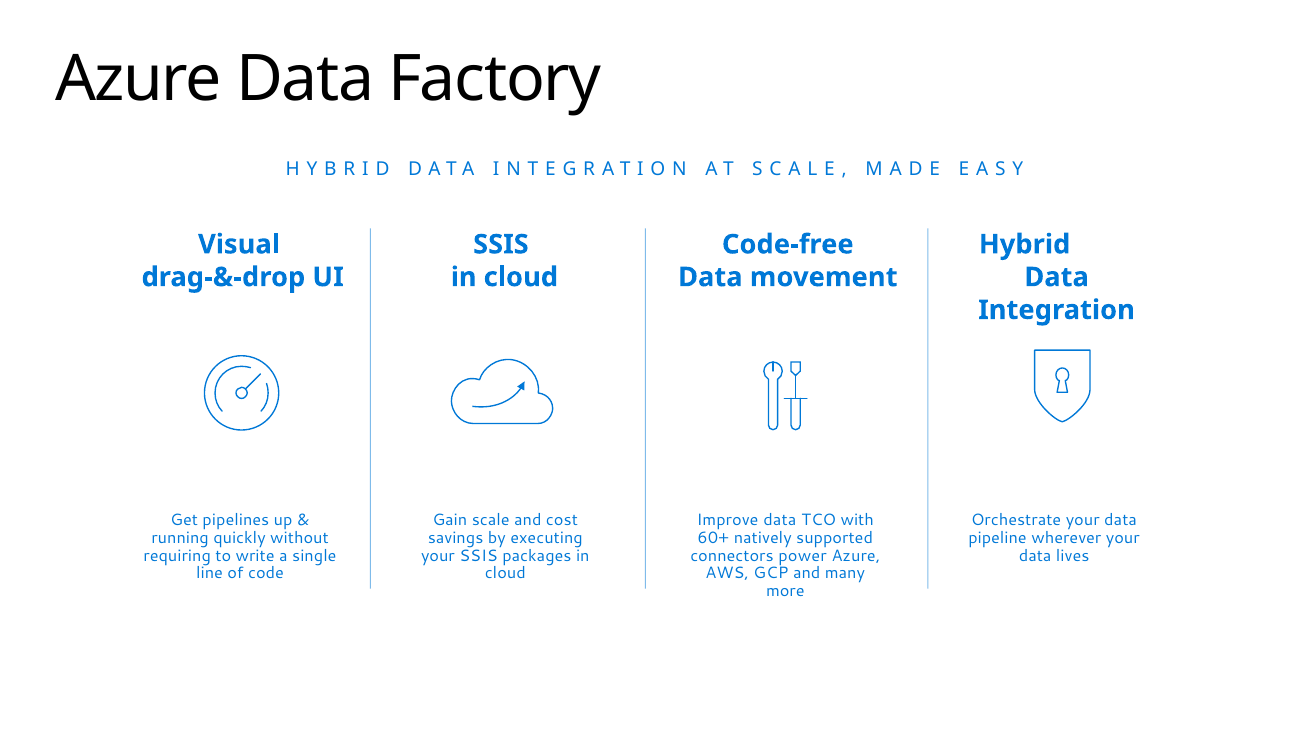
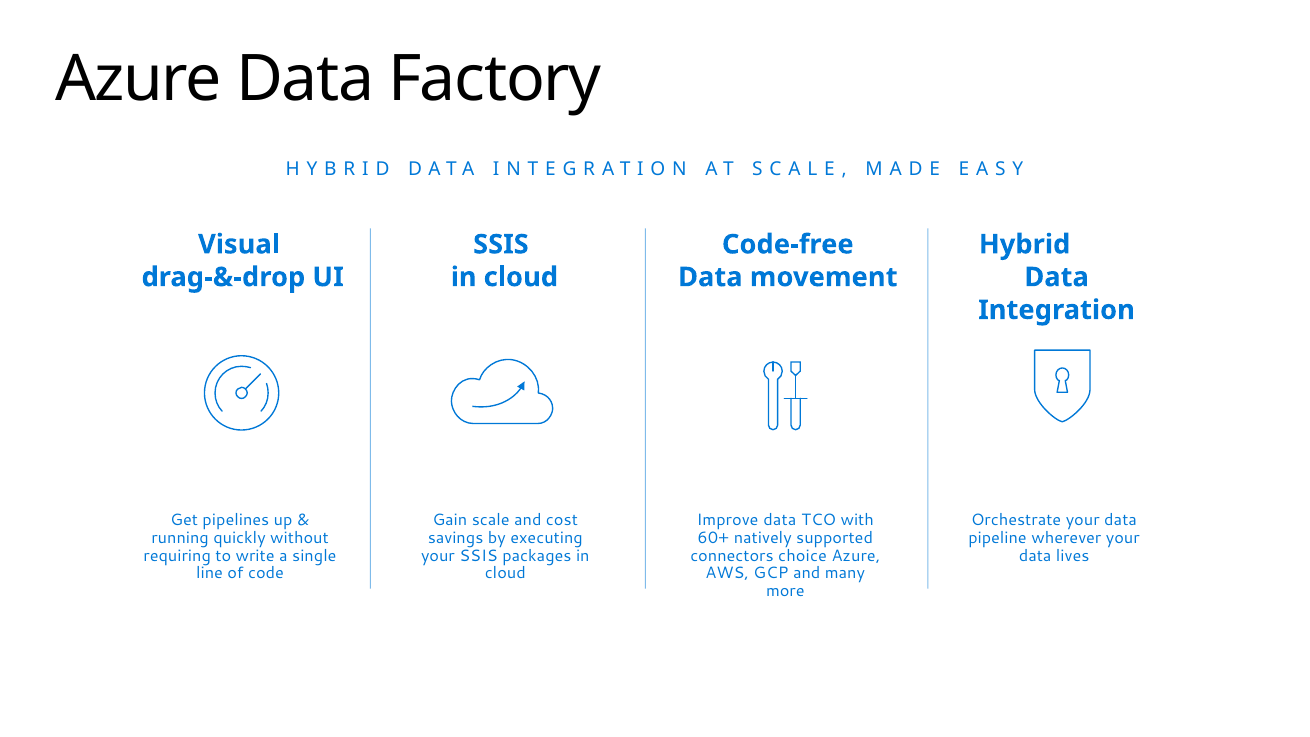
power: power -> choice (803, 556)
